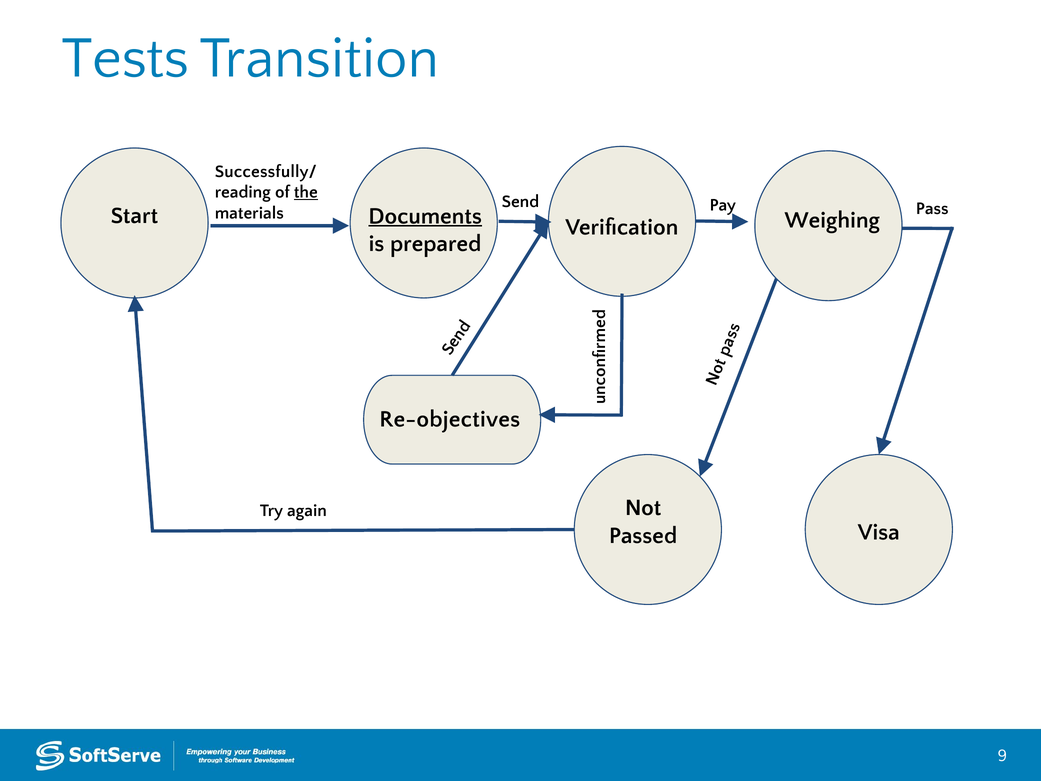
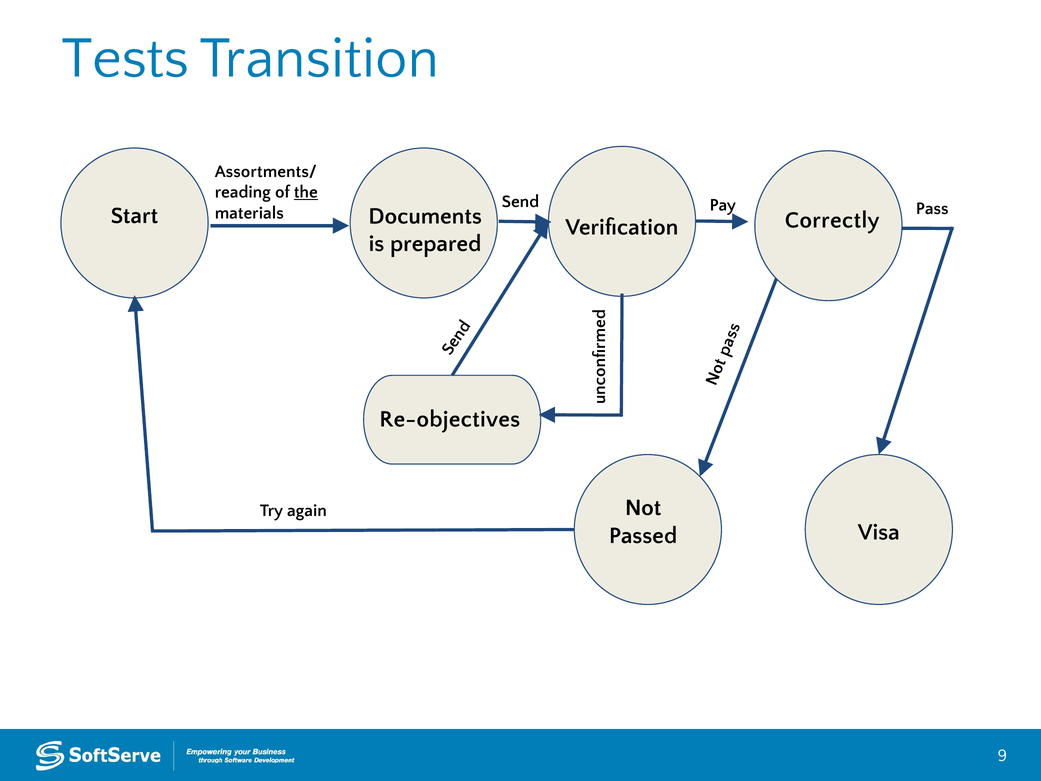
Successfully/: Successfully/ -> Assortments/ (266, 171)
Documents underline: present -> none (425, 216)
Weighing: Weighing -> Correctly (832, 220)
